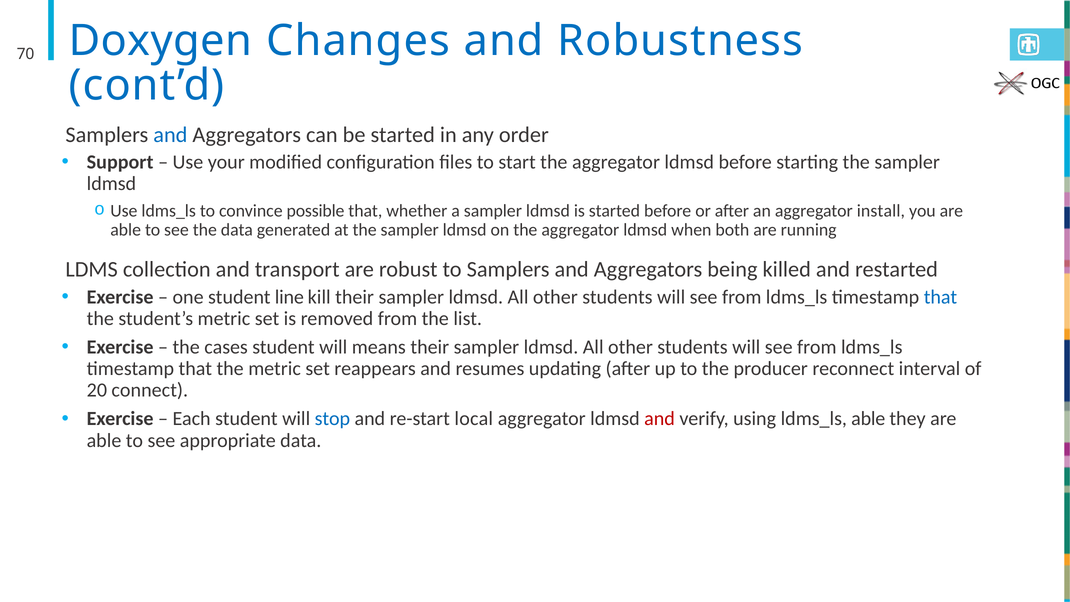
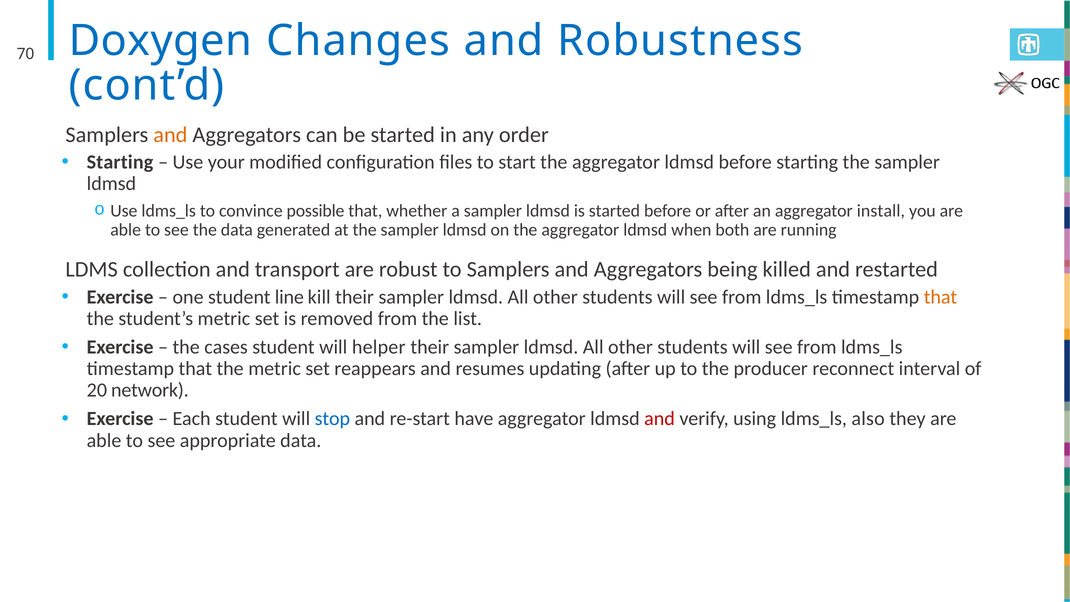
and colour: blue -> orange (170, 135)
Support: Support -> Starting (120, 162)
that colour: blue -> orange (940, 297)
means: means -> helper (379, 347)
connect: connect -> network (150, 390)
local: local -> have (474, 419)
ldms_ls able: able -> also (868, 419)
